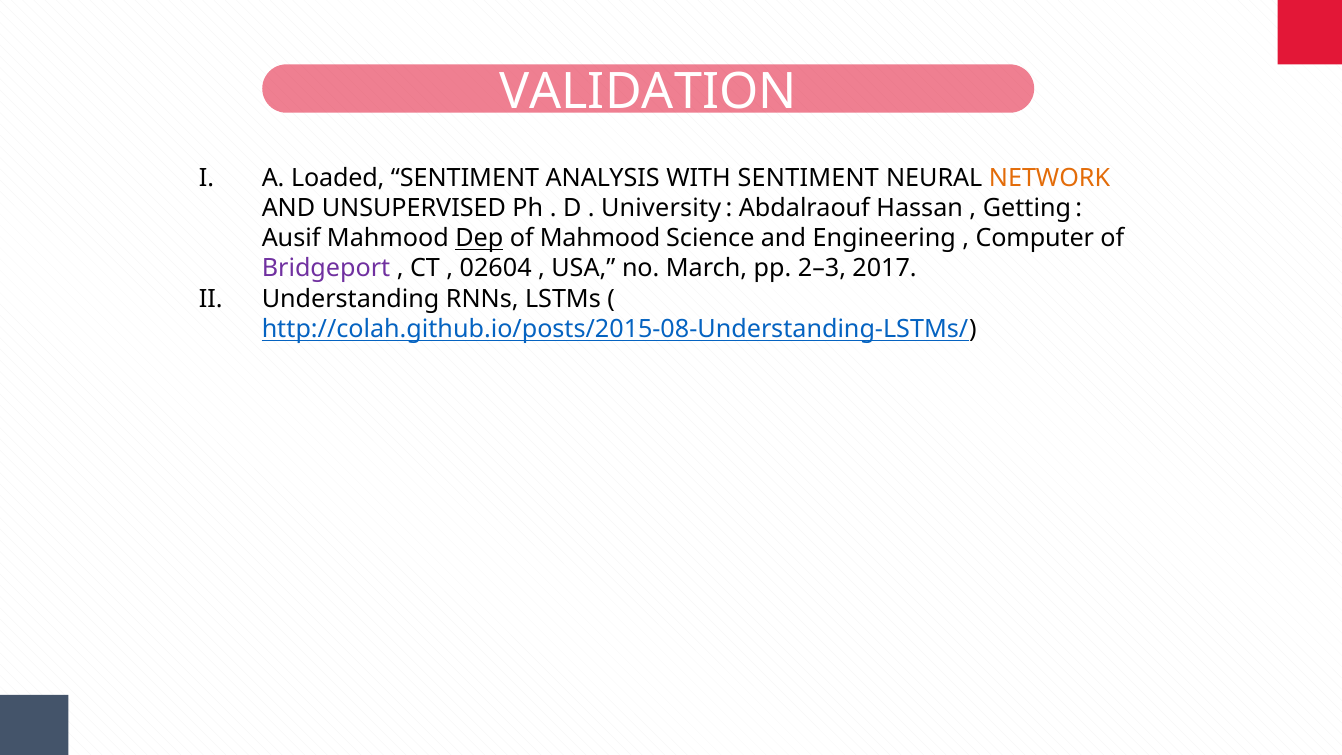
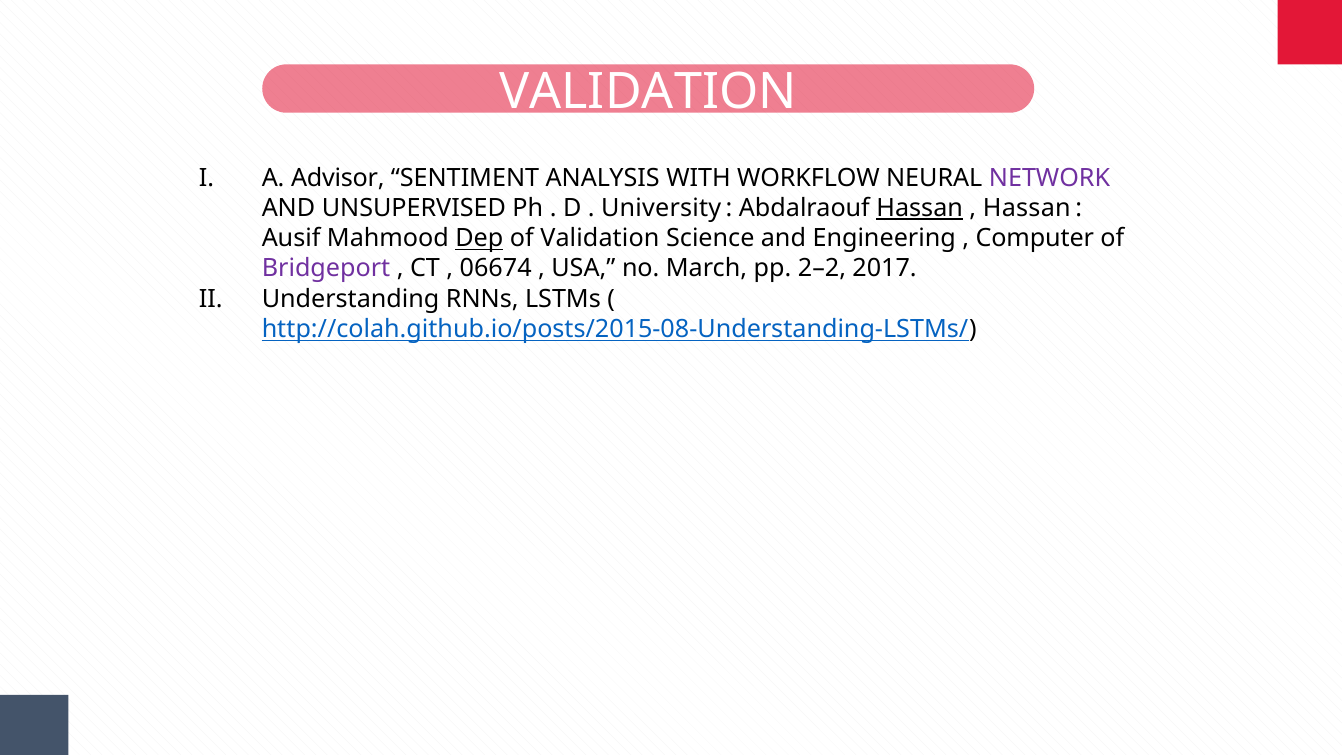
Loaded: Loaded -> Advisor (338, 178)
WITH SENTIMENT: SENTIMENT -> WORKFLOW (808, 178)
NETWORK colour: orange -> purple (1050, 178)
Hassan underline: none -> present (920, 208)
Getting: Getting -> Hassan (1027, 208)
of Mahmood: Mahmood -> Validation (600, 238)
02604: 02604 -> 06674 (496, 269)
2–3: 2–3 -> 2–2 (822, 269)
